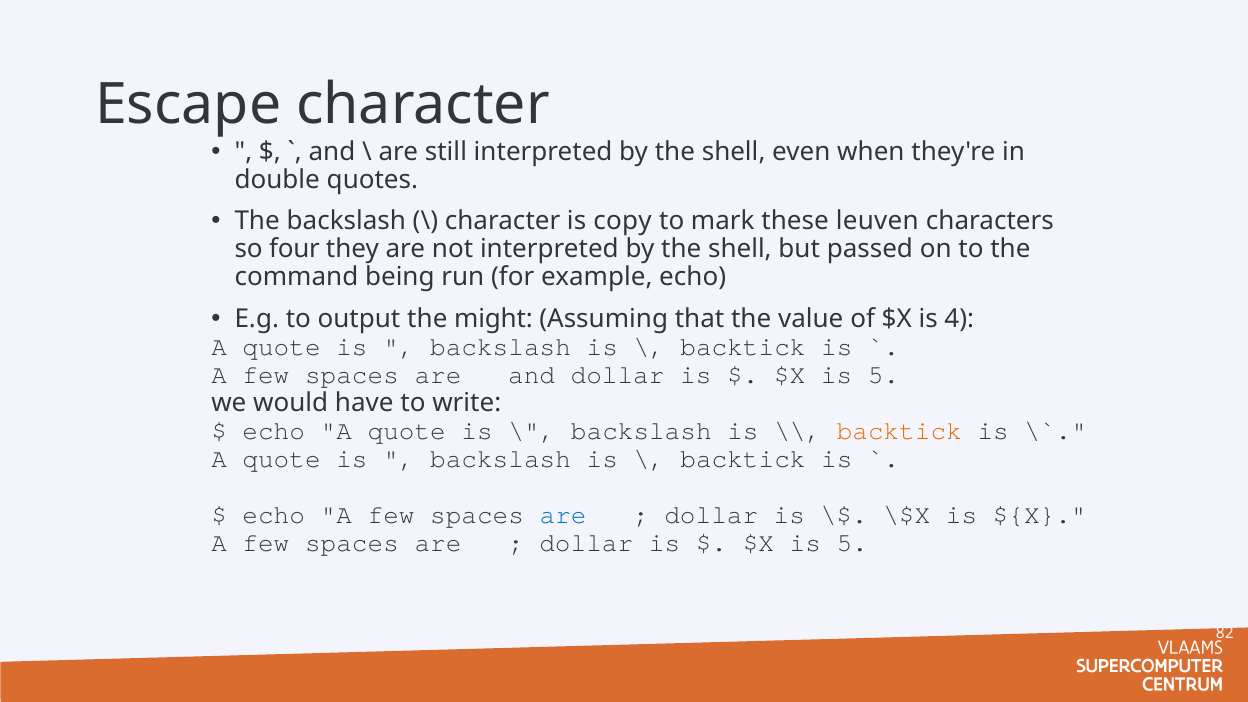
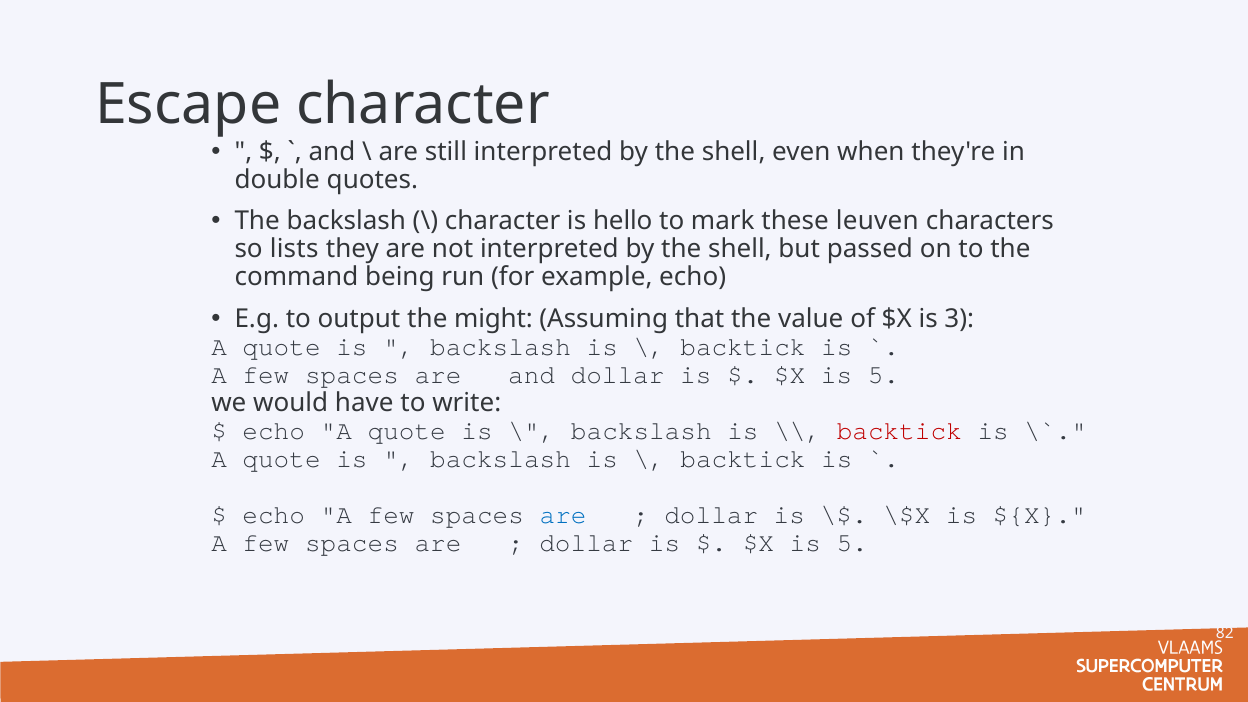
copy: copy -> hello (623, 221)
four: four -> lists (294, 249)
4: 4 -> 3 (959, 318)
backtick colour: orange -> red (899, 431)
